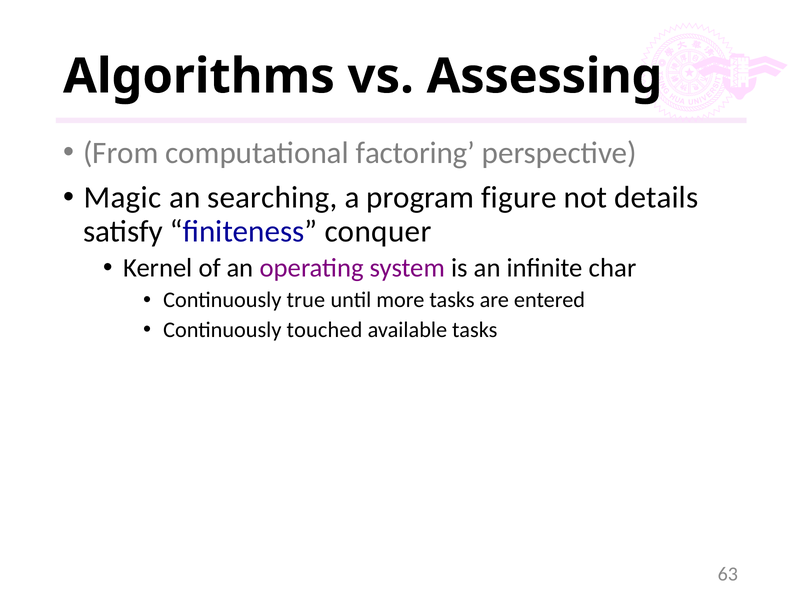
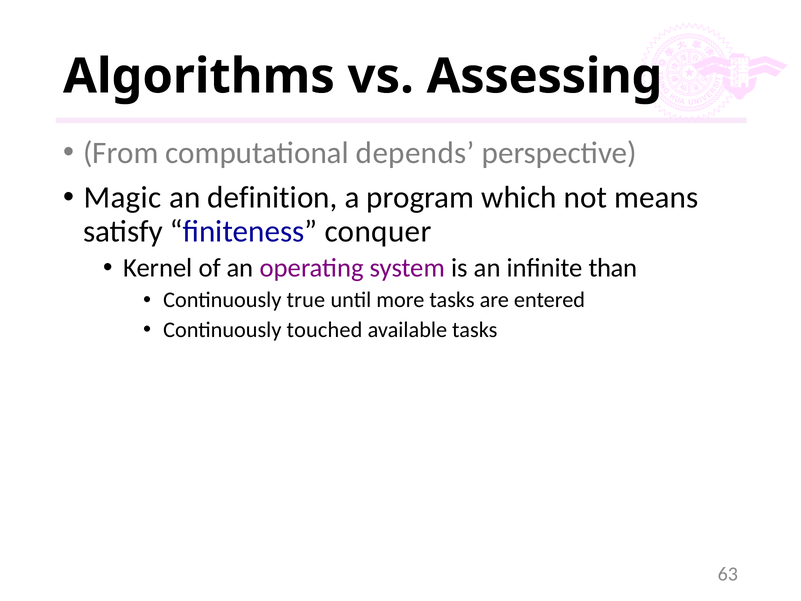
factoring: factoring -> depends (415, 153)
searching: searching -> definition (272, 198)
figure: figure -> which (519, 198)
details: details -> means (656, 198)
char: char -> than (613, 268)
